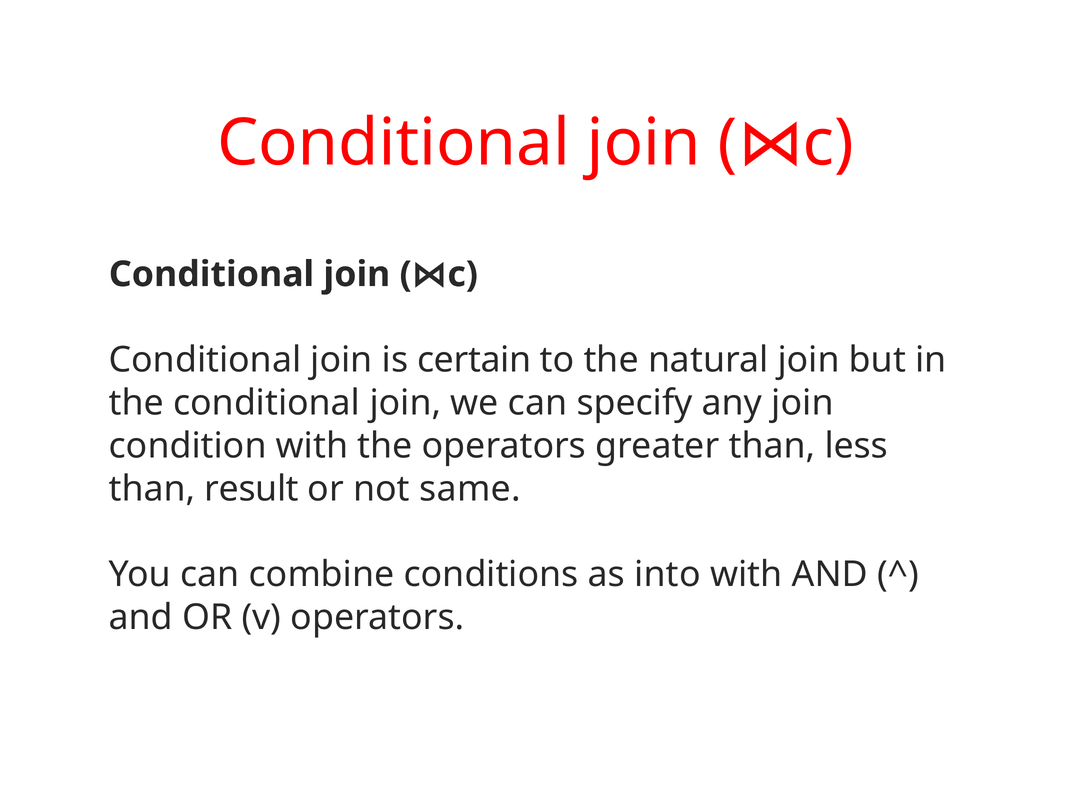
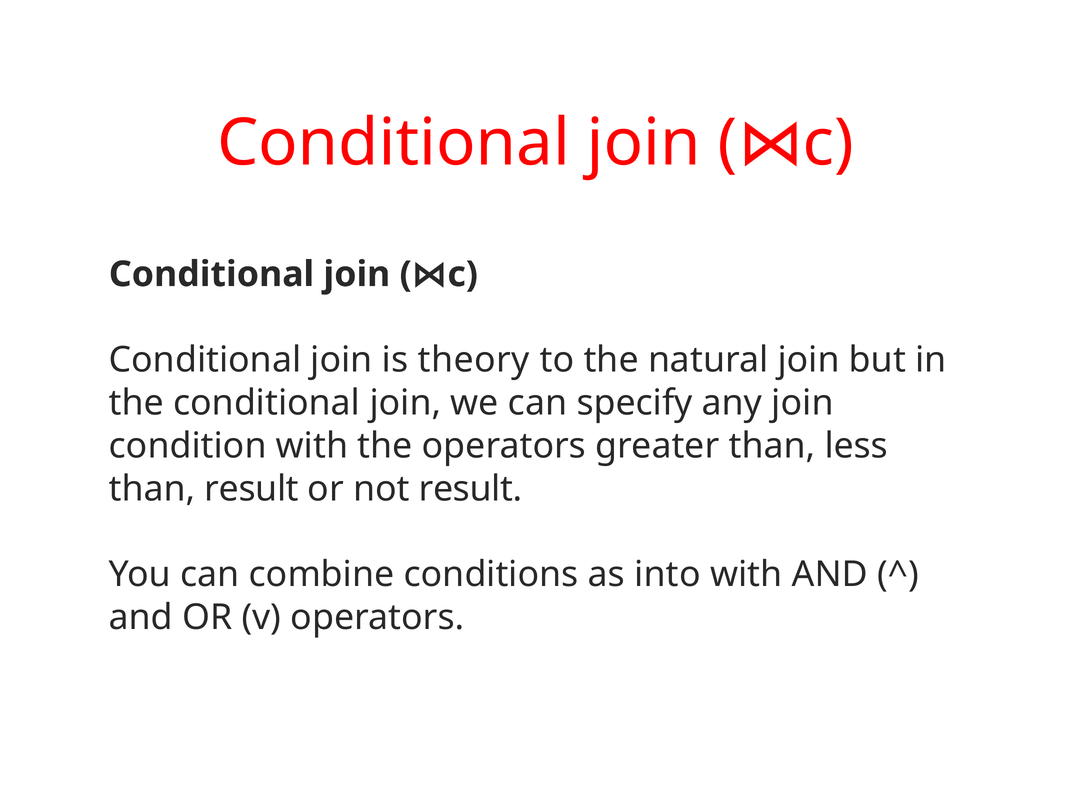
certain: certain -> theory (474, 360)
not same: same -> result (471, 489)
